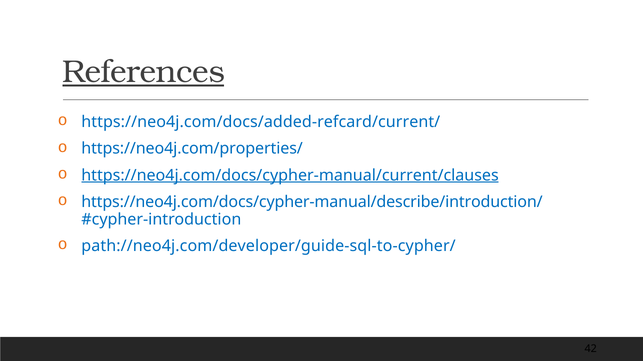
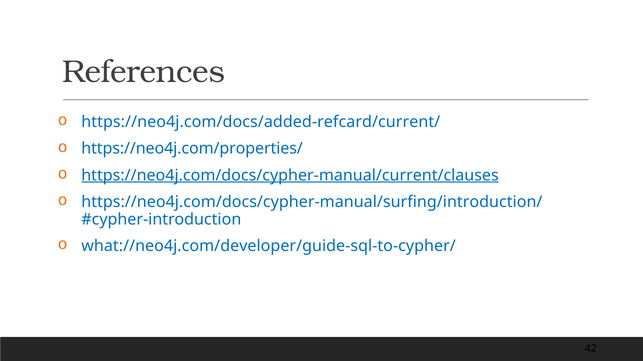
References underline: present -> none (144, 72)
https://neo4j.com/docs/cypher-manual/describe/introduction/: https://neo4j.com/docs/cypher-manual/describe/introduction/ -> https://neo4j.com/docs/cypher-manual/surfing/introduction/ (312, 202)
path://neo4j.com/developer/guide-sql-to-cypher/: path://neo4j.com/developer/guide-sql-to-cypher/ -> what://neo4j.com/developer/guide-sql-to-cypher/ (269, 246)
